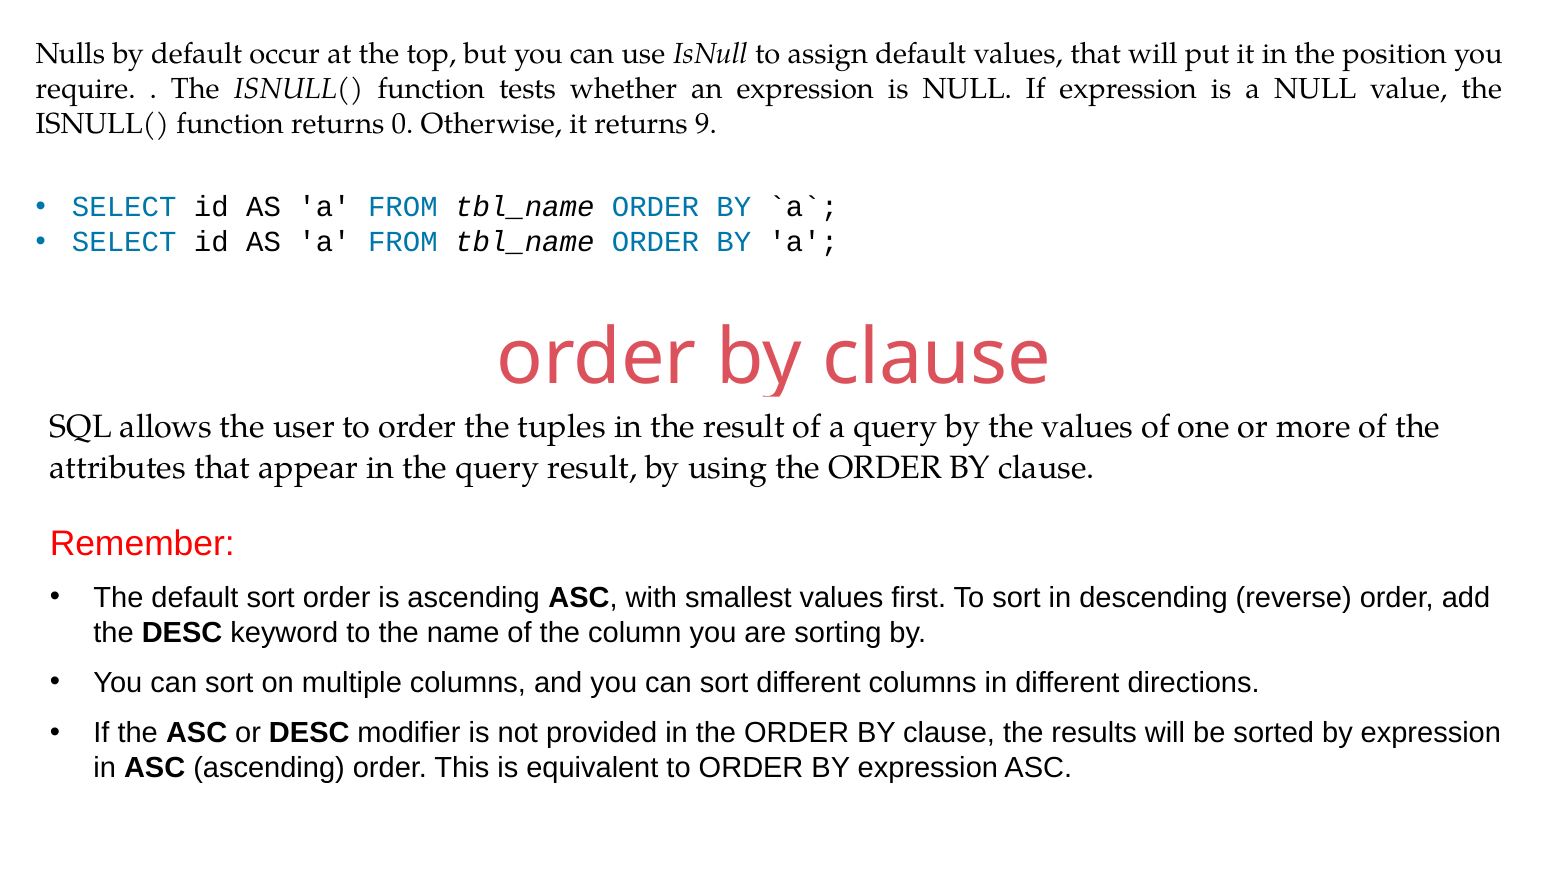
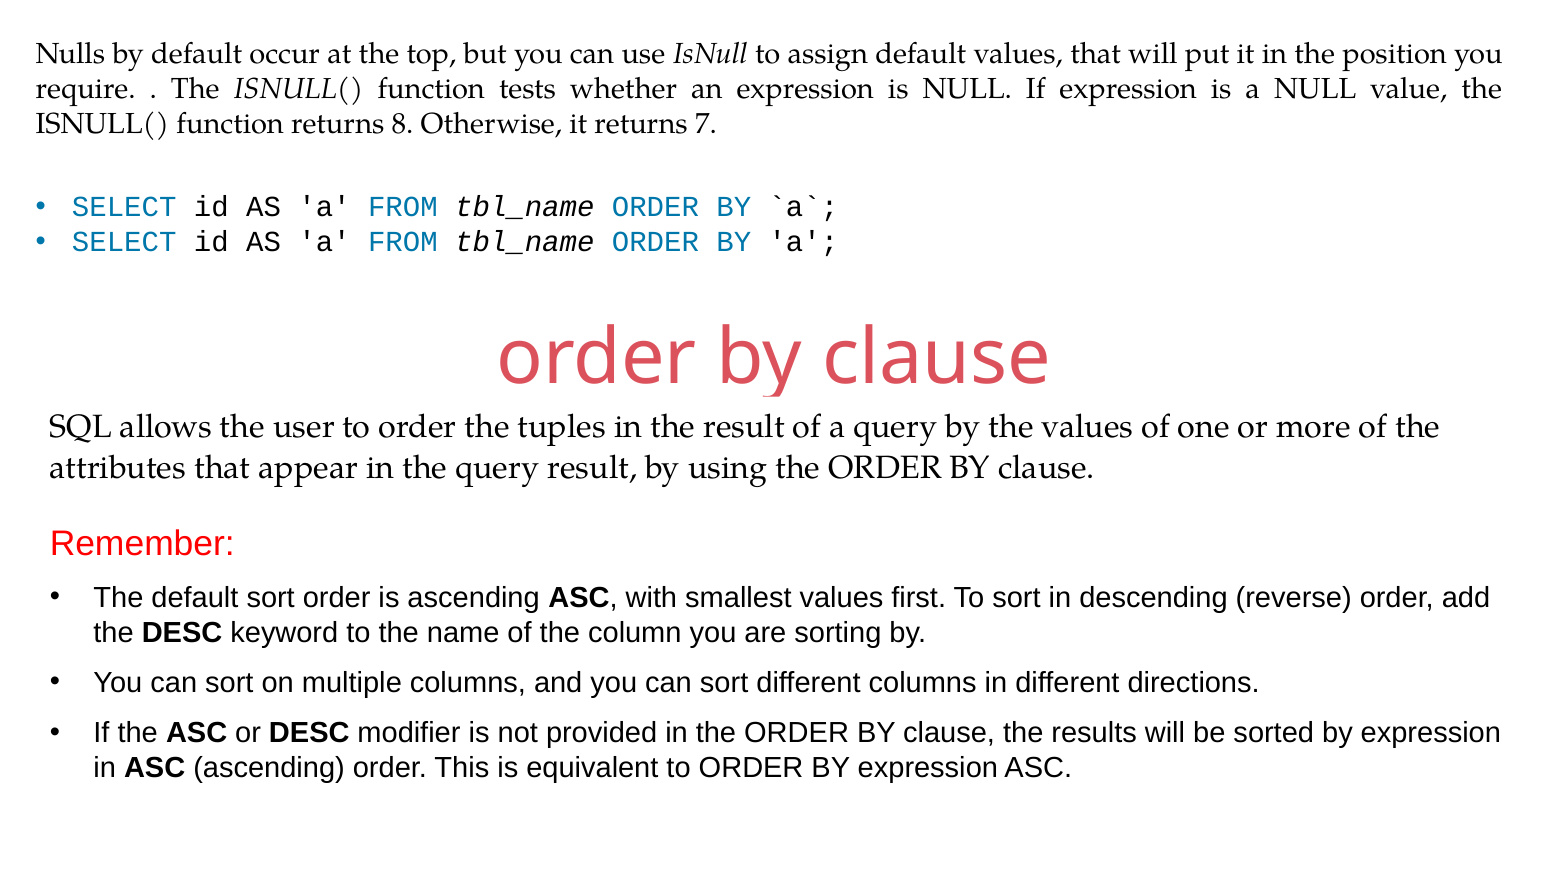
0: 0 -> 8 (403, 124)
9: 9 -> 7 (706, 124)
